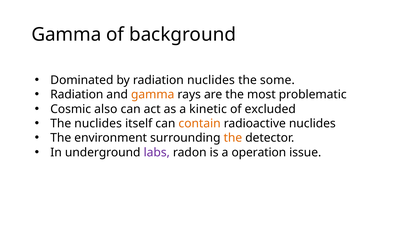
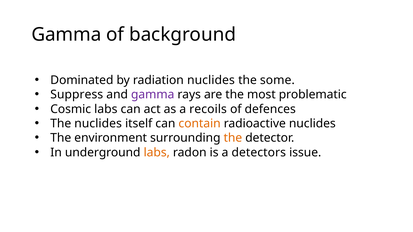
Radiation: Radiation -> Suppress (77, 95)
gamma colour: orange -> purple (153, 95)
Cosmic also: also -> labs (106, 109)
kinetic: kinetic -> recoils (208, 109)
excluded: excluded -> defences (270, 109)
labs colour: purple -> orange (157, 153)
operation: operation -> detectors (259, 153)
